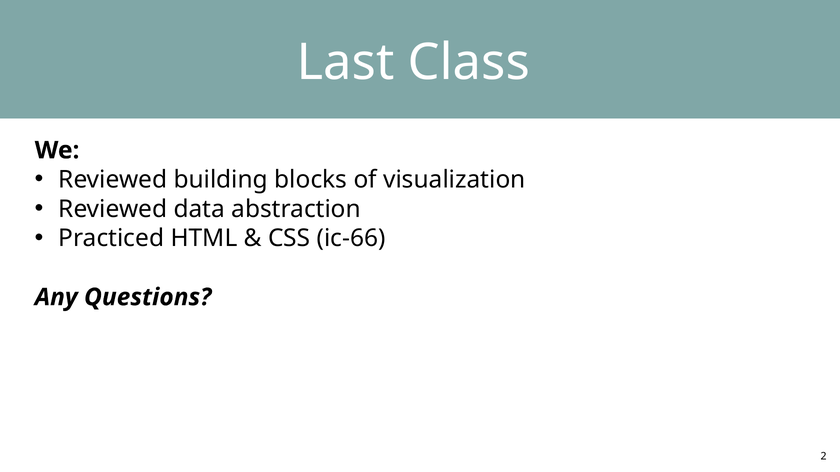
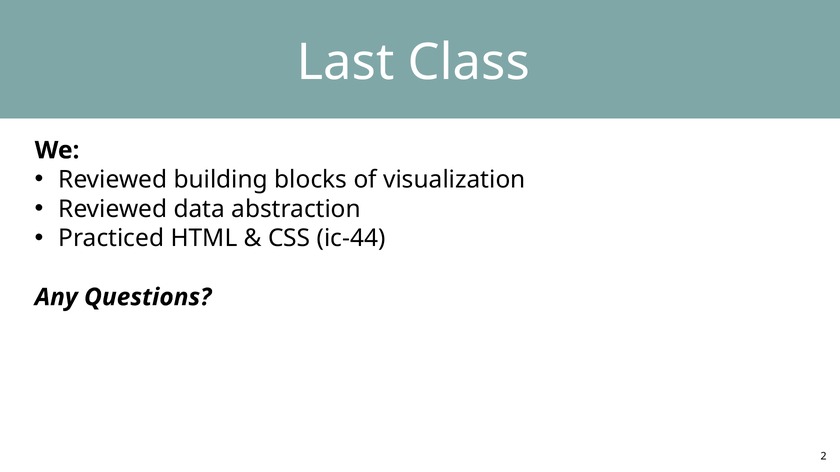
ic-66: ic-66 -> ic-44 (351, 239)
